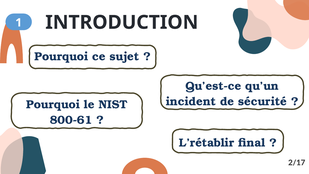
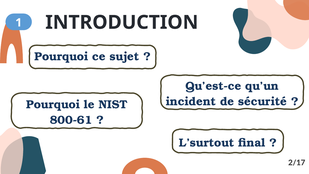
L’rétablir: L’rétablir -> L’surtout (207, 143)
